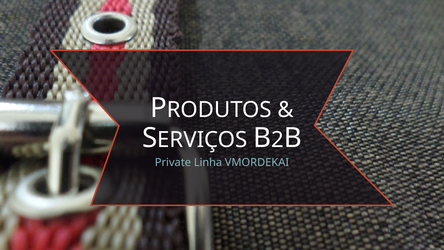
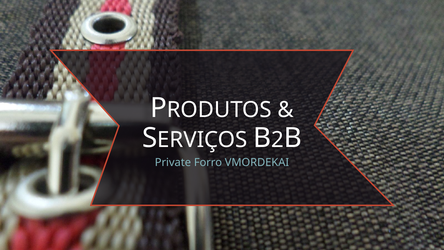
Linha: Linha -> Forro (208, 162)
